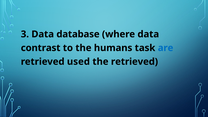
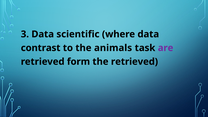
database: database -> scientific (78, 34)
humans: humans -> animals (113, 48)
are colour: blue -> purple (166, 48)
used: used -> form (78, 62)
